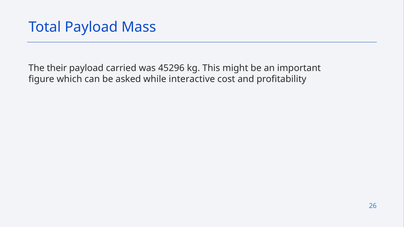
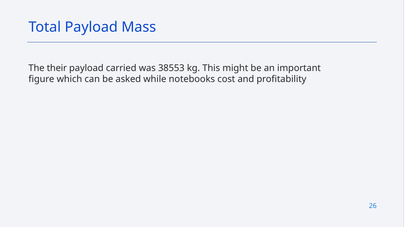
45296: 45296 -> 38553 (171, 68)
interactive: interactive -> notebooks (192, 79)
